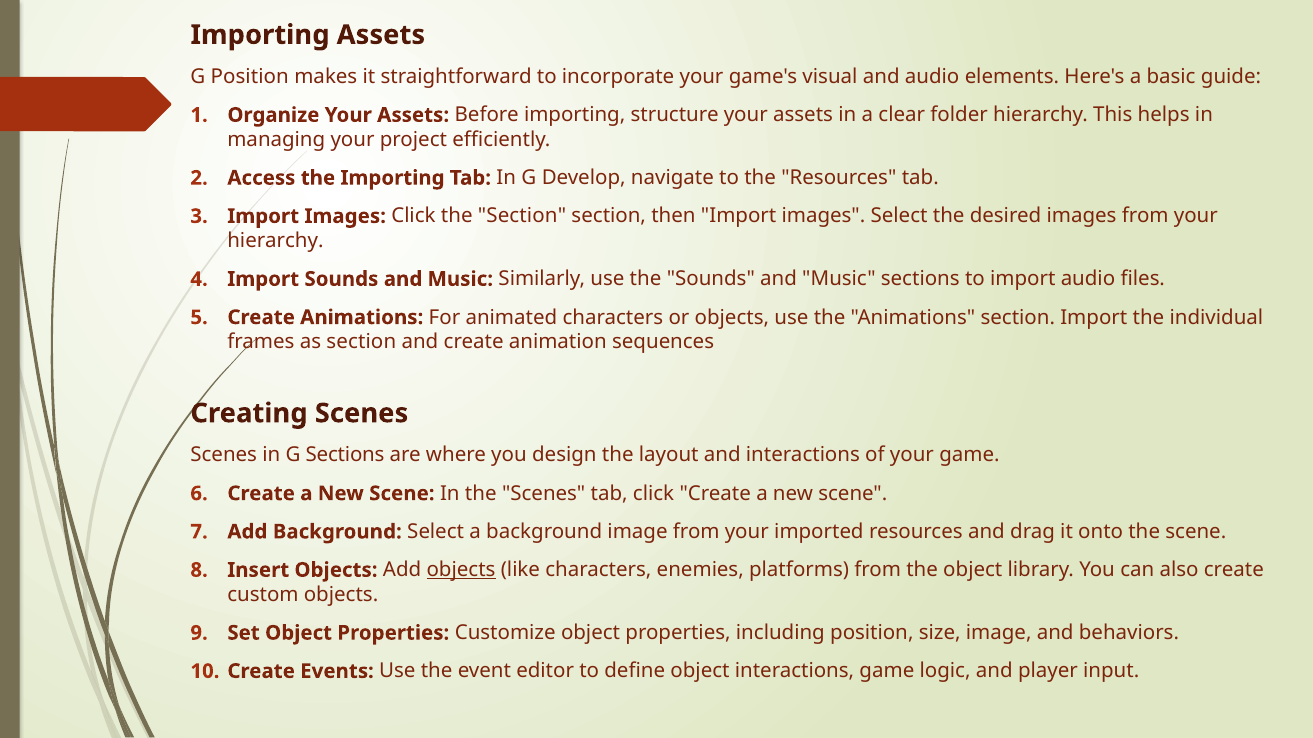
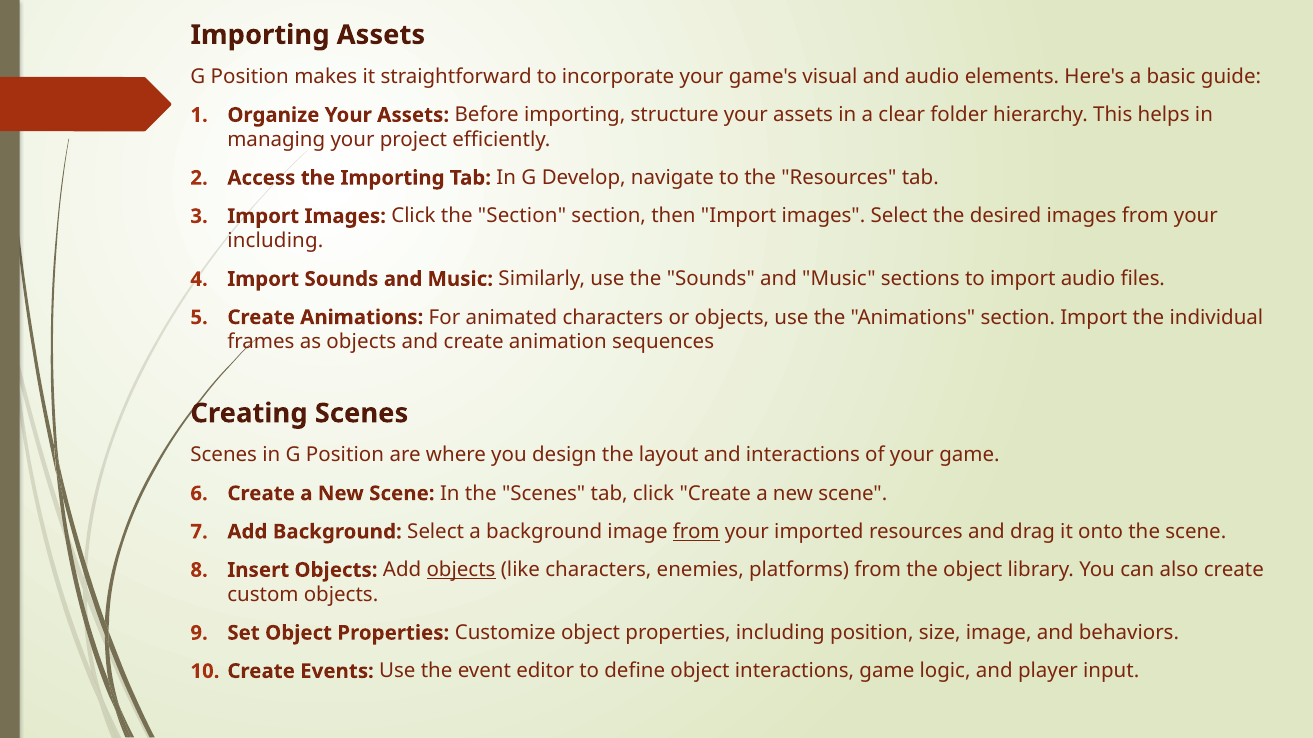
hierarchy: hierarchy -> including (275, 241)
as section: section -> objects (361, 342)
in G Sections: Sections -> Position (345, 456)
from underline: none -> present (696, 532)
